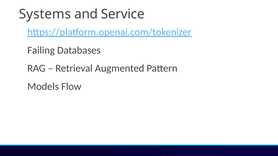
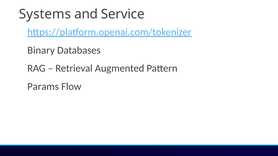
Failing: Failing -> Binary (41, 50)
Models: Models -> Params (43, 87)
